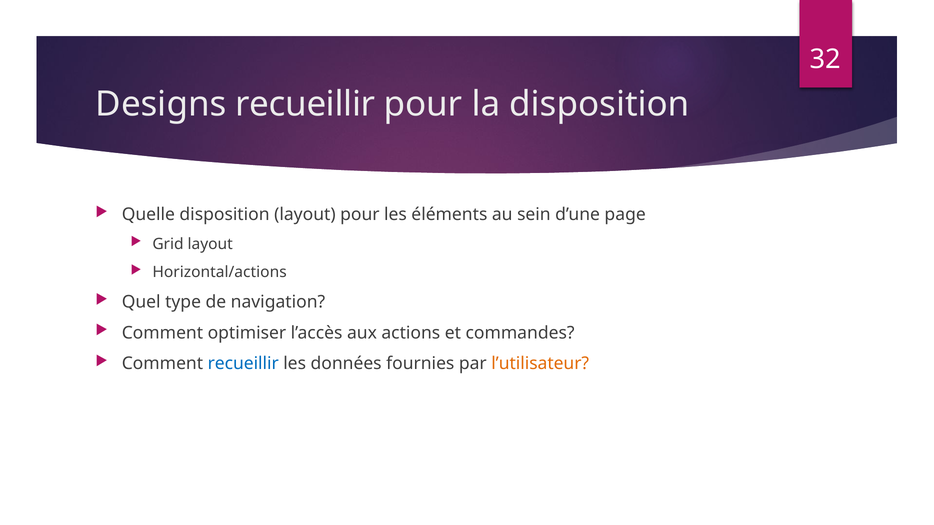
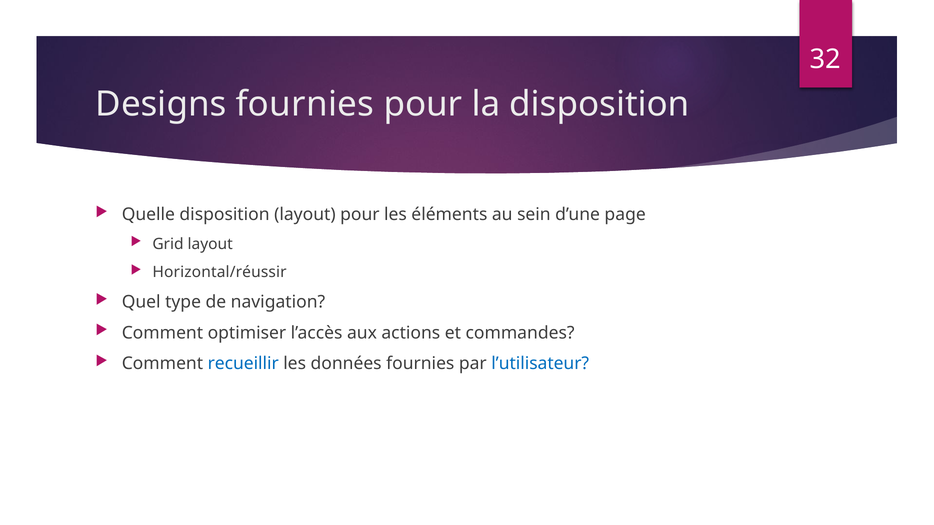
Designs recueillir: recueillir -> fournies (305, 104)
Horizontal/actions: Horizontal/actions -> Horizontal/réussir (220, 273)
l’utilisateur colour: orange -> blue (540, 364)
